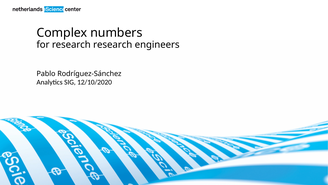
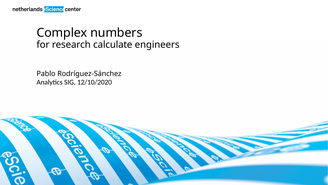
research research: research -> calculate (113, 45)
